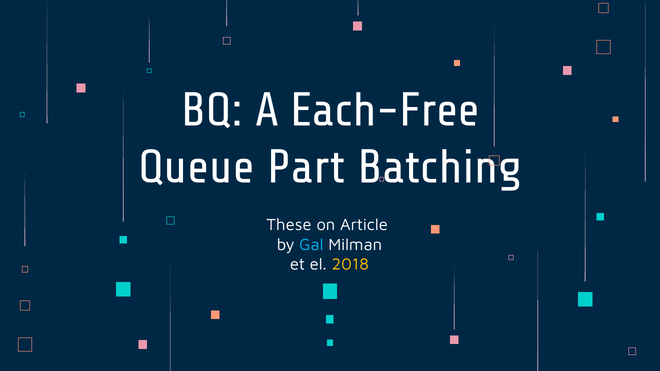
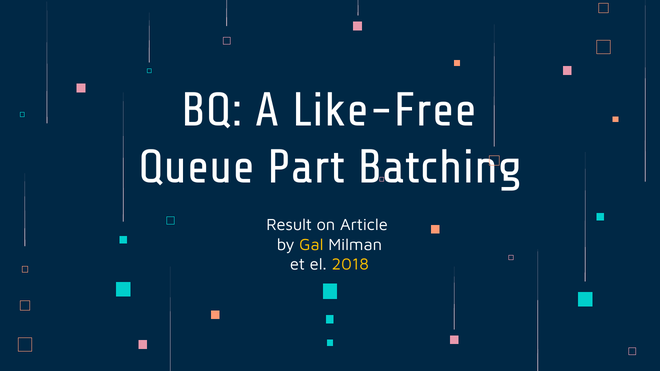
Each-Free: Each-Free -> Like-Free (385, 110)
These: These -> Result (289, 225)
Gal colour: light blue -> yellow (311, 245)
